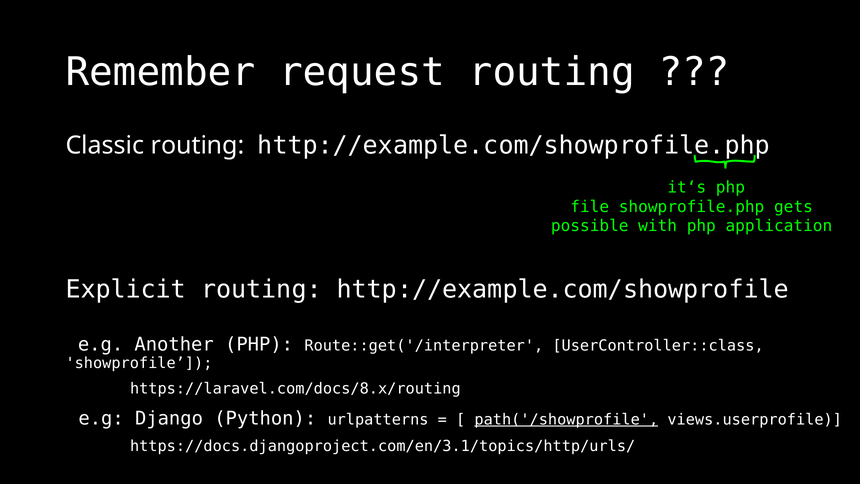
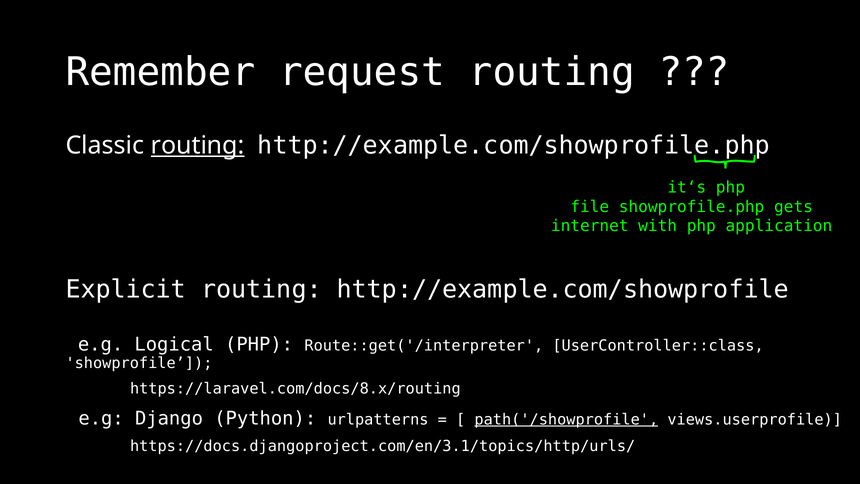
routing underline: none -> present (198, 145)
possible: possible -> internet (590, 226)
Another: Another -> Logical (174, 344)
